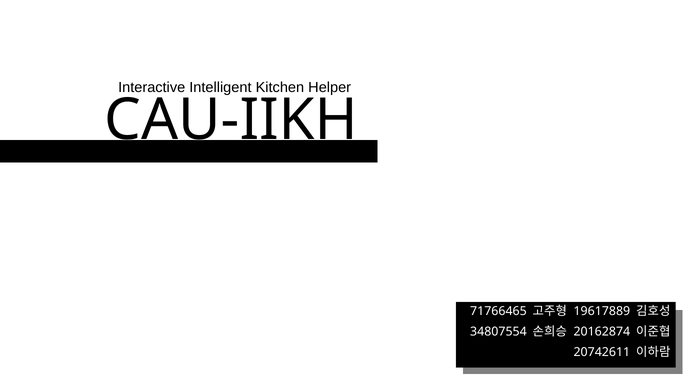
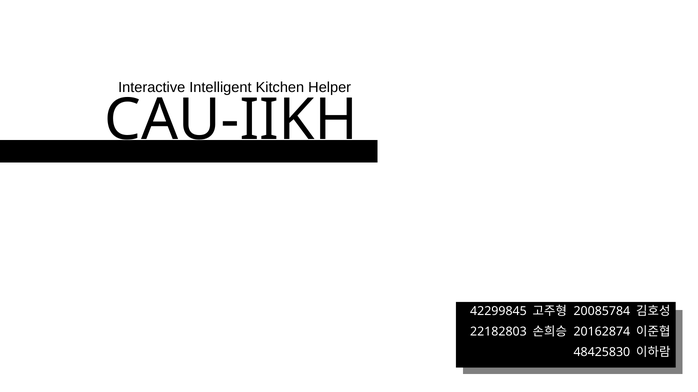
71766465: 71766465 -> 42299845 (498, 312)
19617889: 19617889 -> 20085784 (602, 312)
34807554: 34807554 -> 22182803 (498, 332)
20742611: 20742611 -> 48425830 (602, 353)
